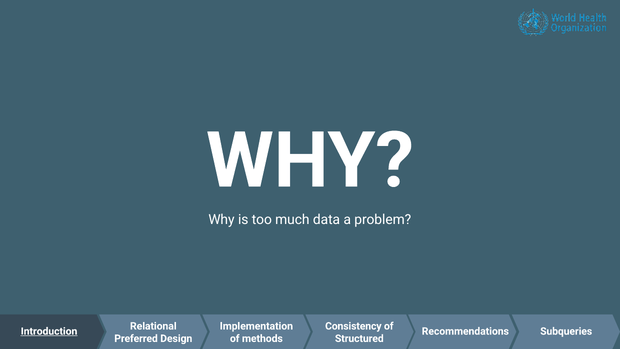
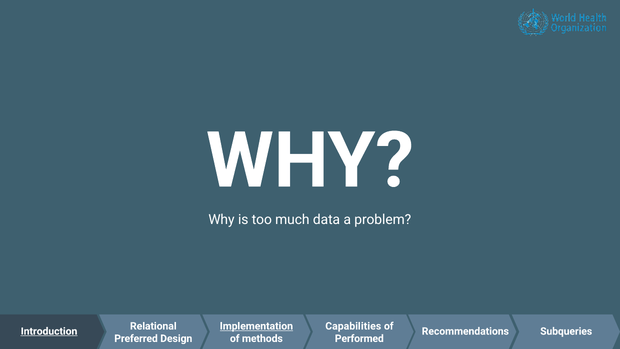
Implementation underline: none -> present (256, 326)
Consistency: Consistency -> Capabilities (353, 326)
Structured: Structured -> Performed (359, 338)
